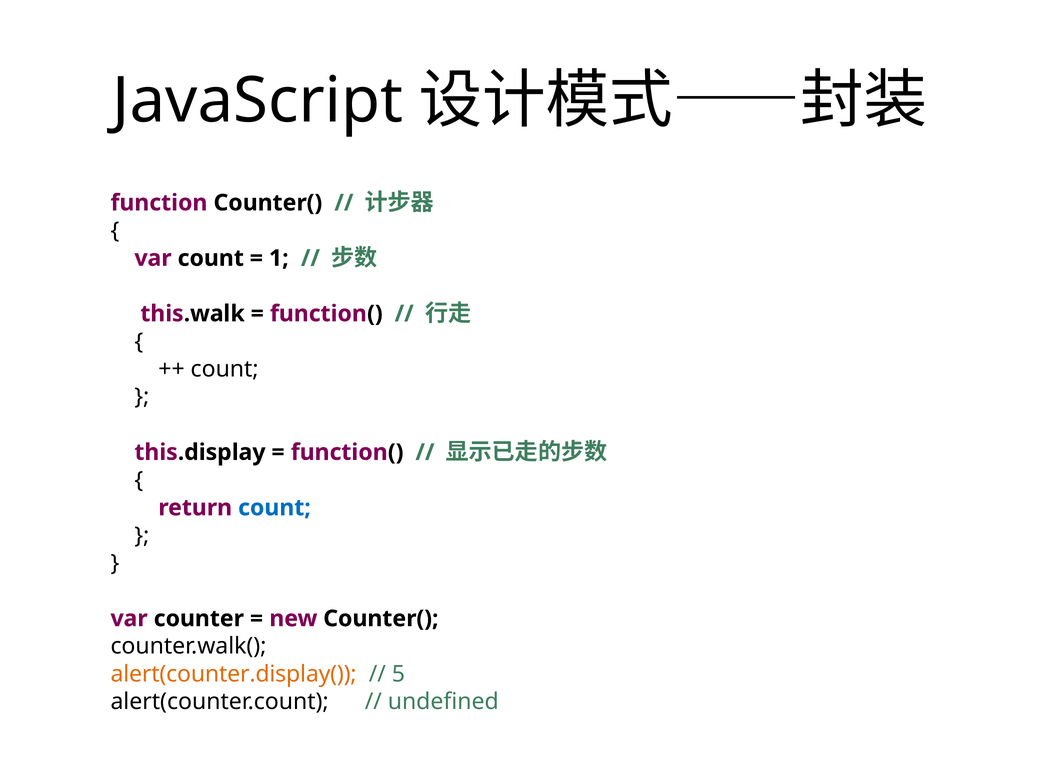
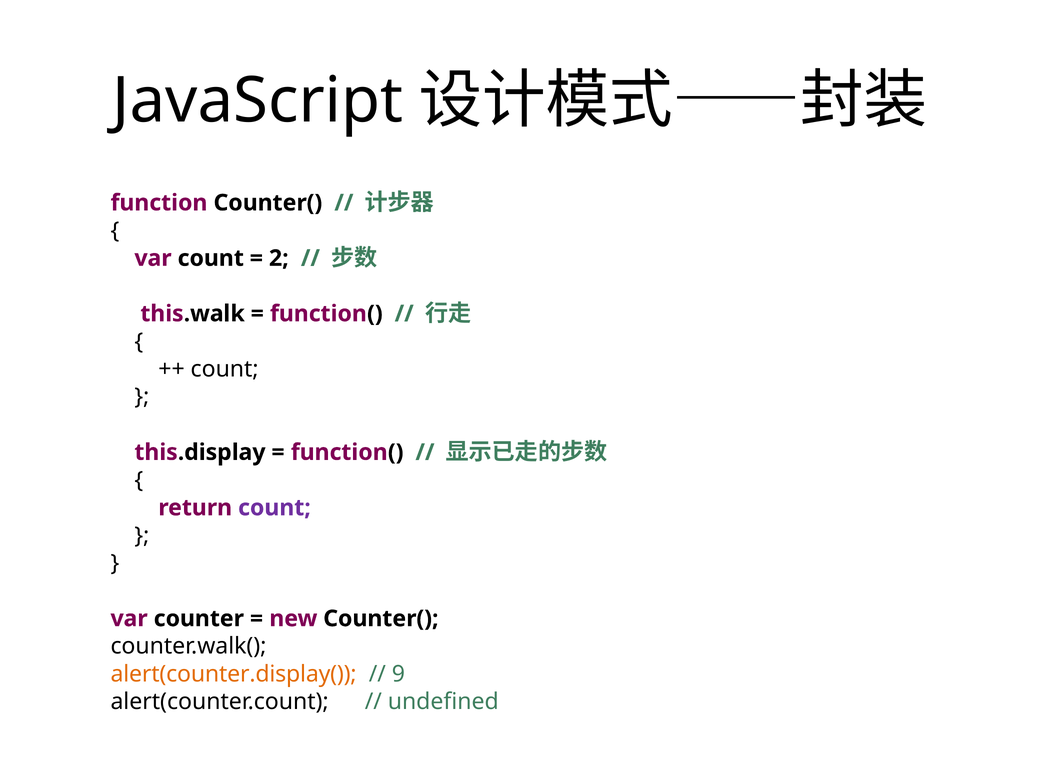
1: 1 -> 2 (279, 258)
count colour: blue -> purple (274, 508)
5: 5 -> 9 (398, 674)
